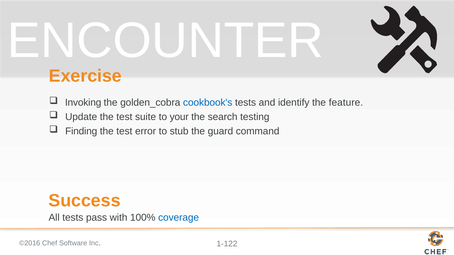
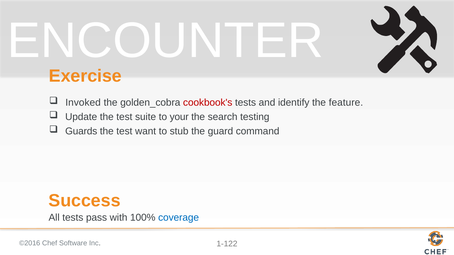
Invoking: Invoking -> Invoked (83, 103)
cookbook's colour: blue -> red (208, 103)
Finding: Finding -> Guards (81, 131)
error: error -> want (146, 131)
